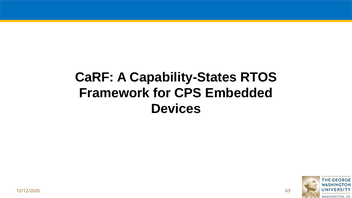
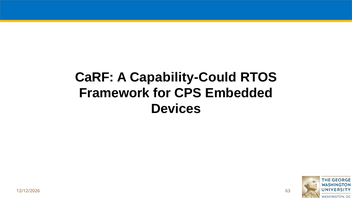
Capability-States: Capability-States -> Capability-Could (183, 77)
